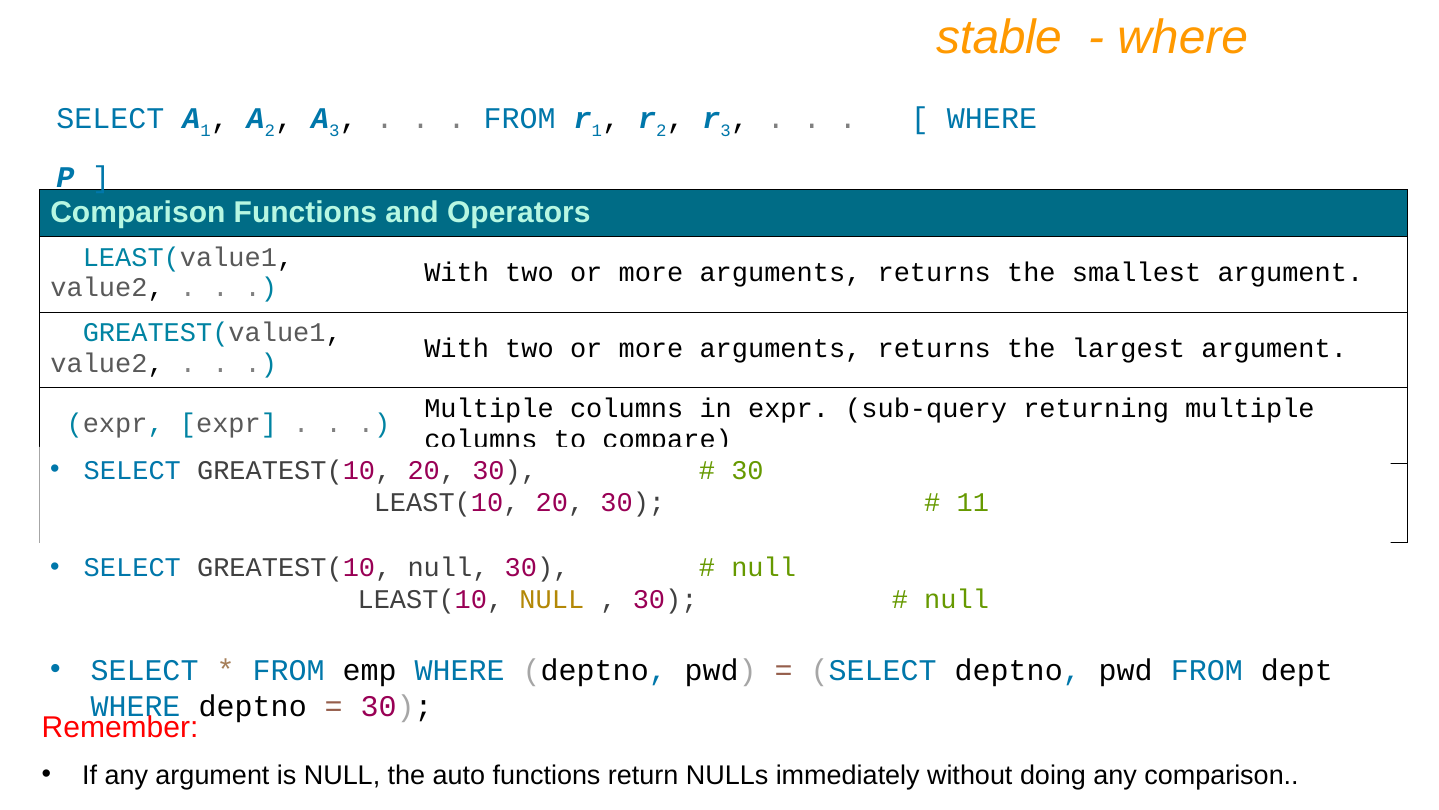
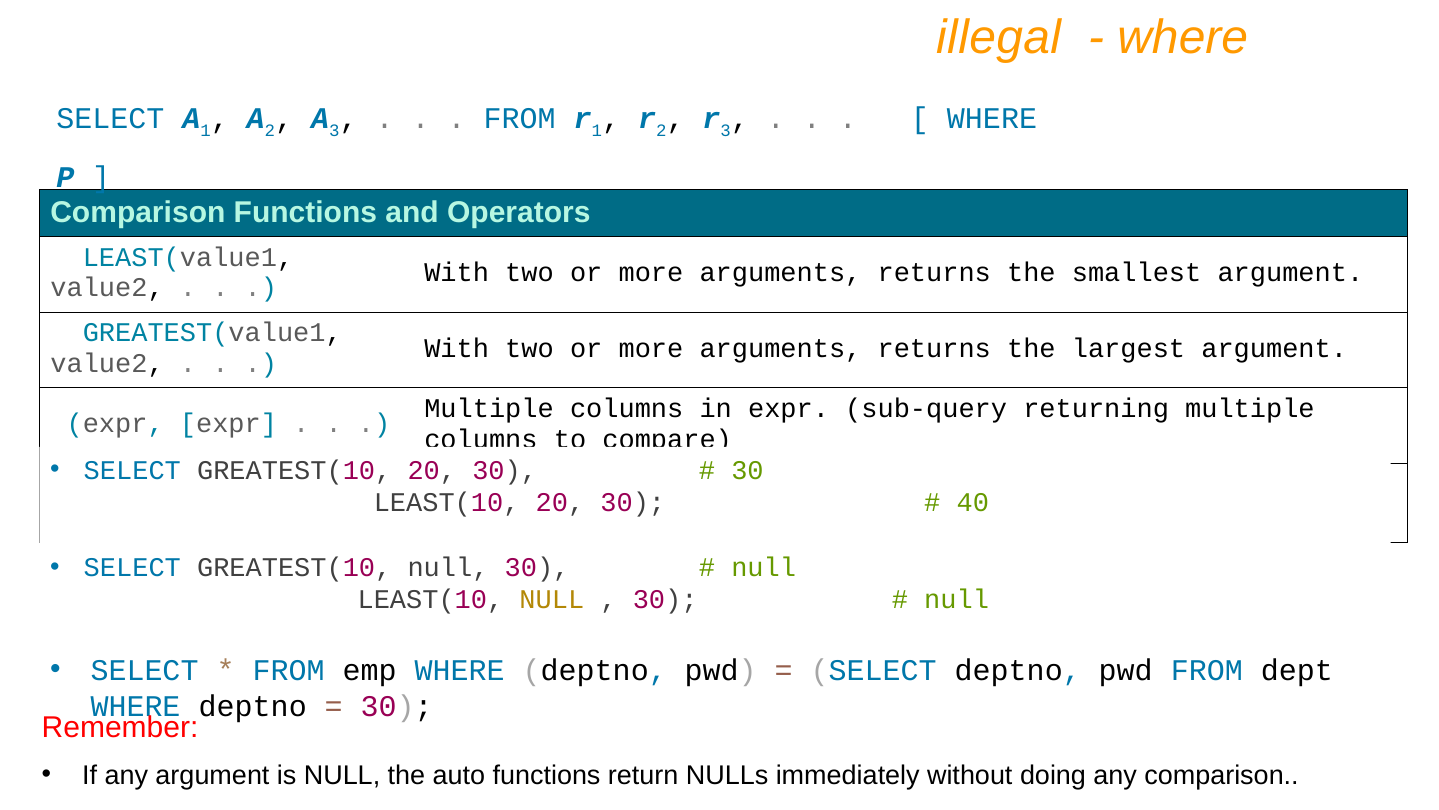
stable: stable -> illegal (999, 37)
11: 11 -> 40 (973, 502)
